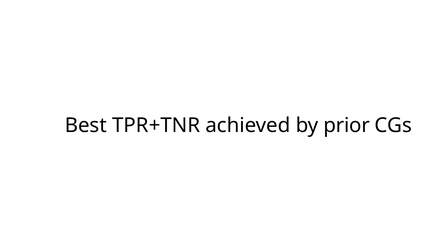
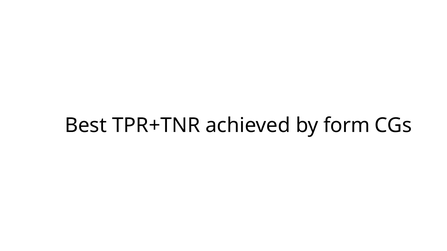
prior: prior -> form (347, 126)
